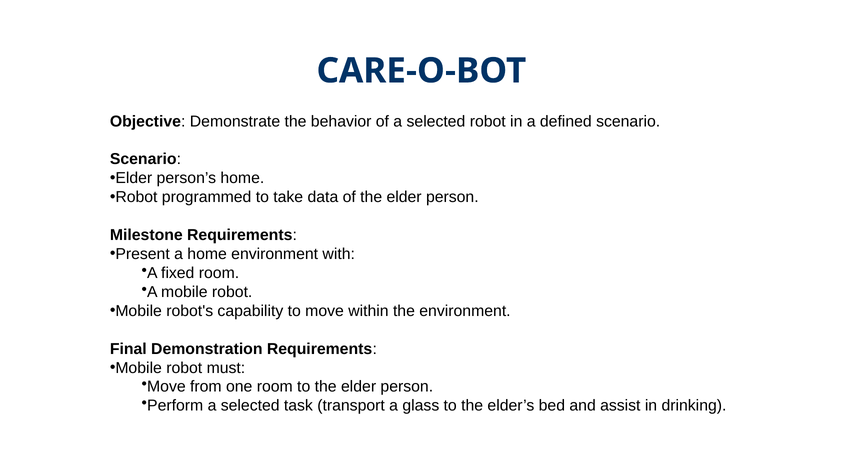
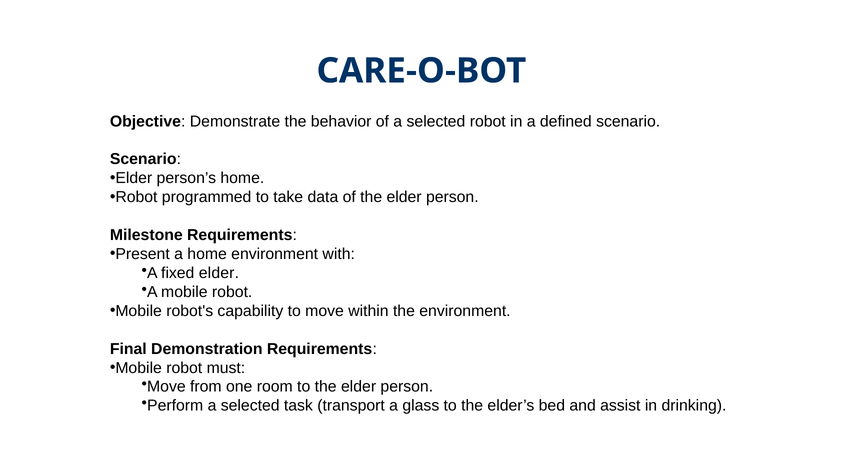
fixed room: room -> elder (219, 273)
